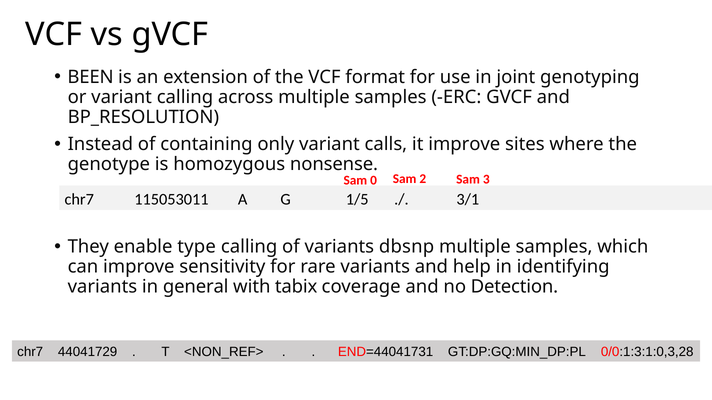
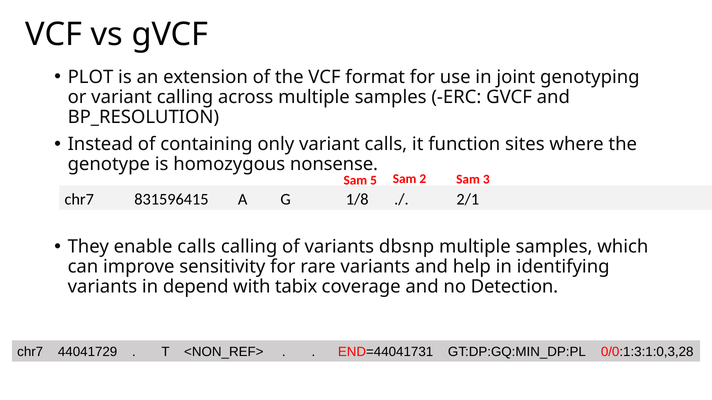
BEEN: BEEN -> PLOT (90, 77)
it improve: improve -> function (464, 144)
0: 0 -> 5 (374, 180)
115053011: 115053011 -> 831596415 (171, 199)
1/5: 1/5 -> 1/8 (357, 199)
3/1: 3/1 -> 2/1 (468, 199)
enable type: type -> calls (197, 247)
general: general -> depend (196, 287)
